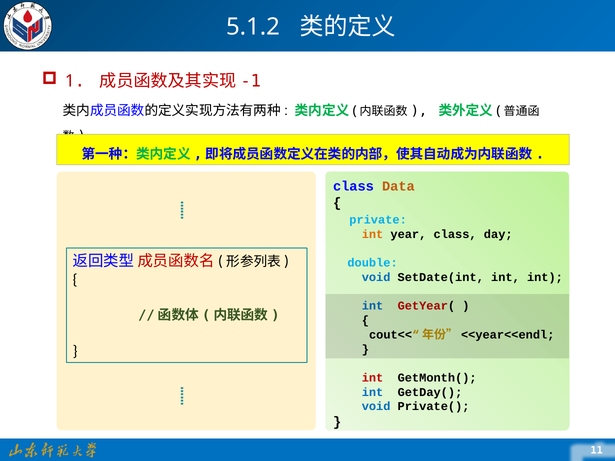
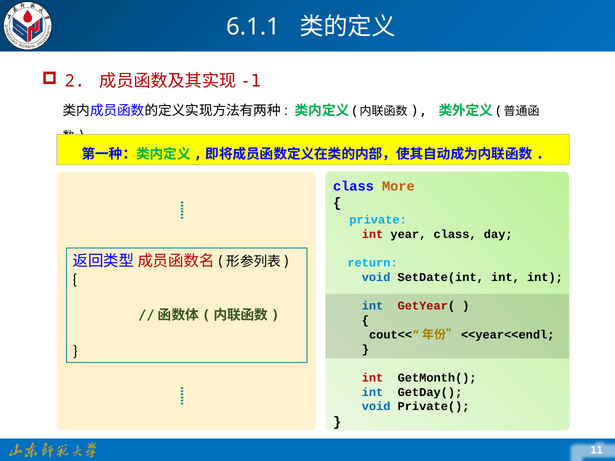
5.1.2: 5.1.2 -> 6.1.1 (253, 27)
1: 1 -> 2 (70, 81)
Data: Data -> More (398, 186)
int colour: orange -> red (373, 234)
double: double -> return (373, 263)
